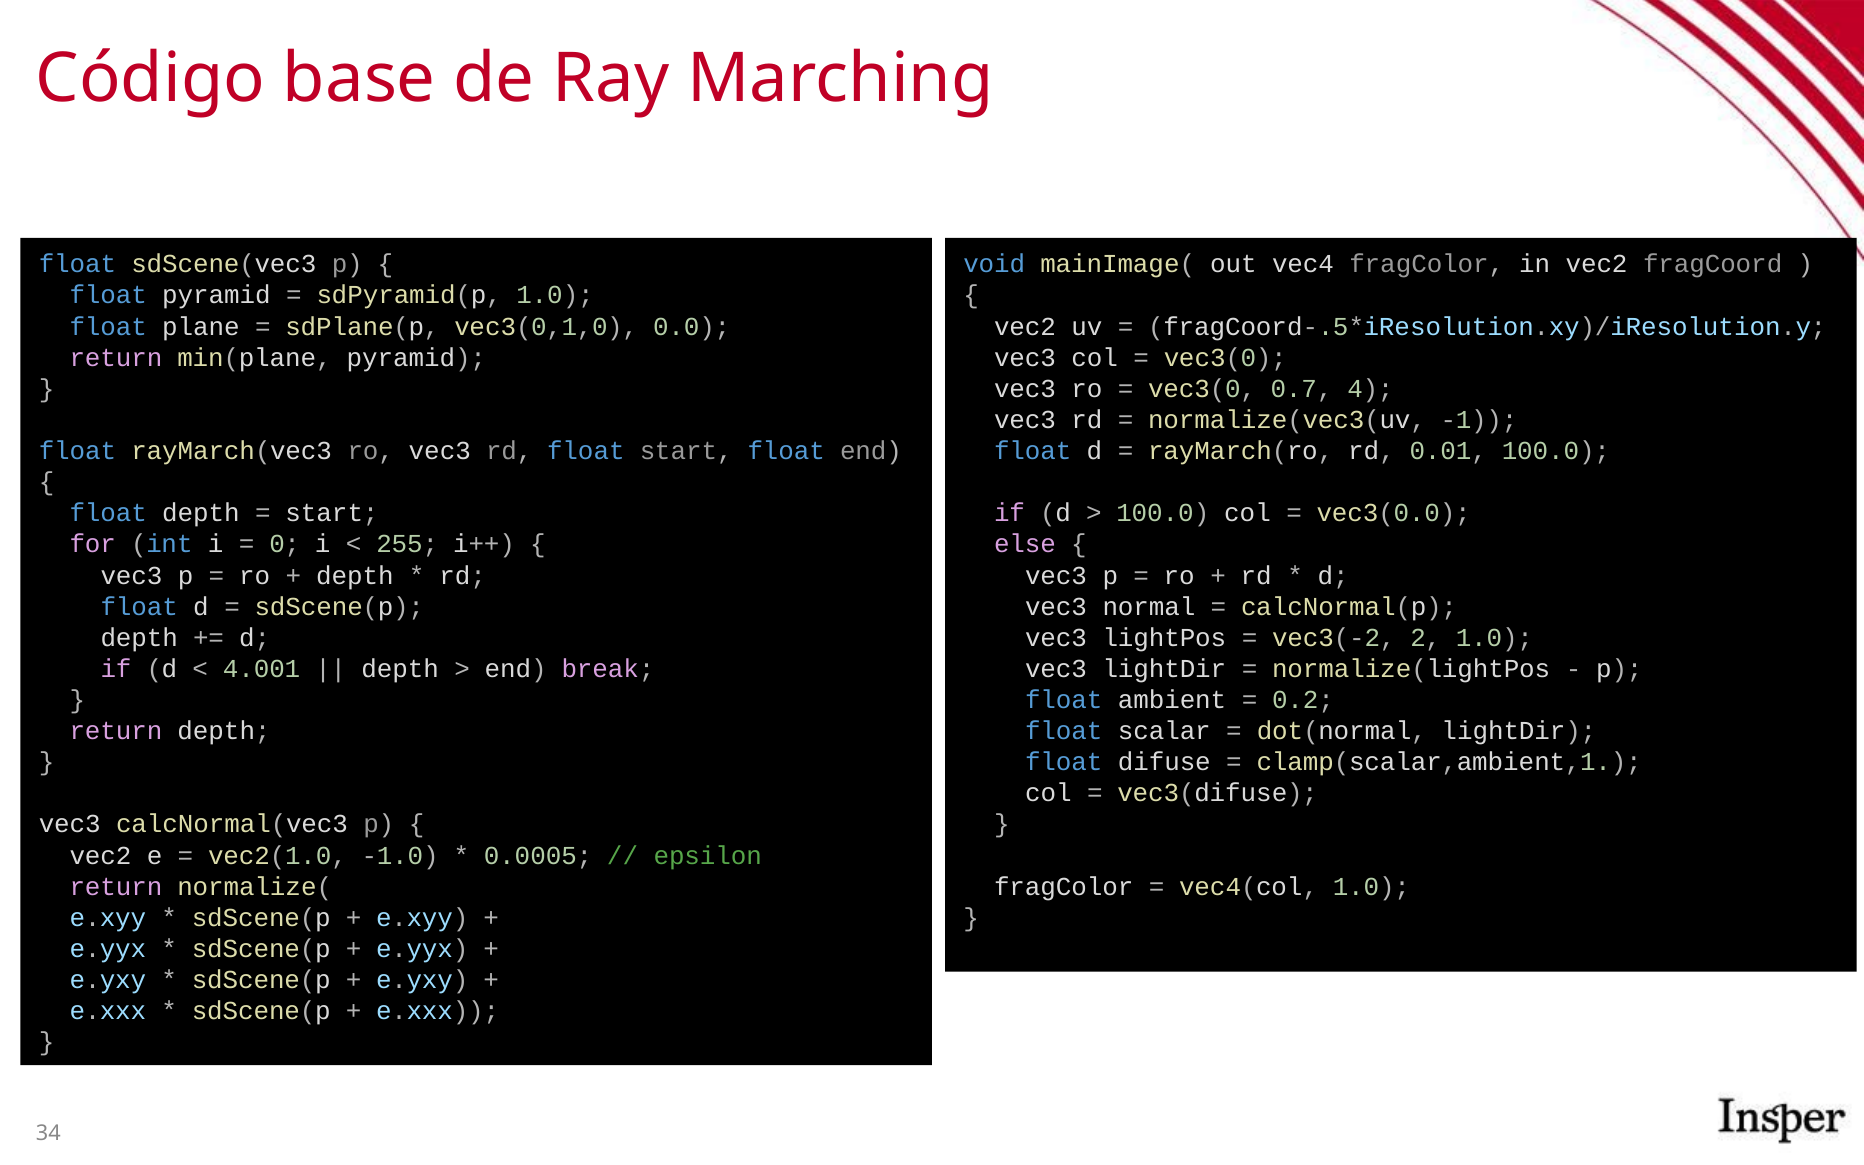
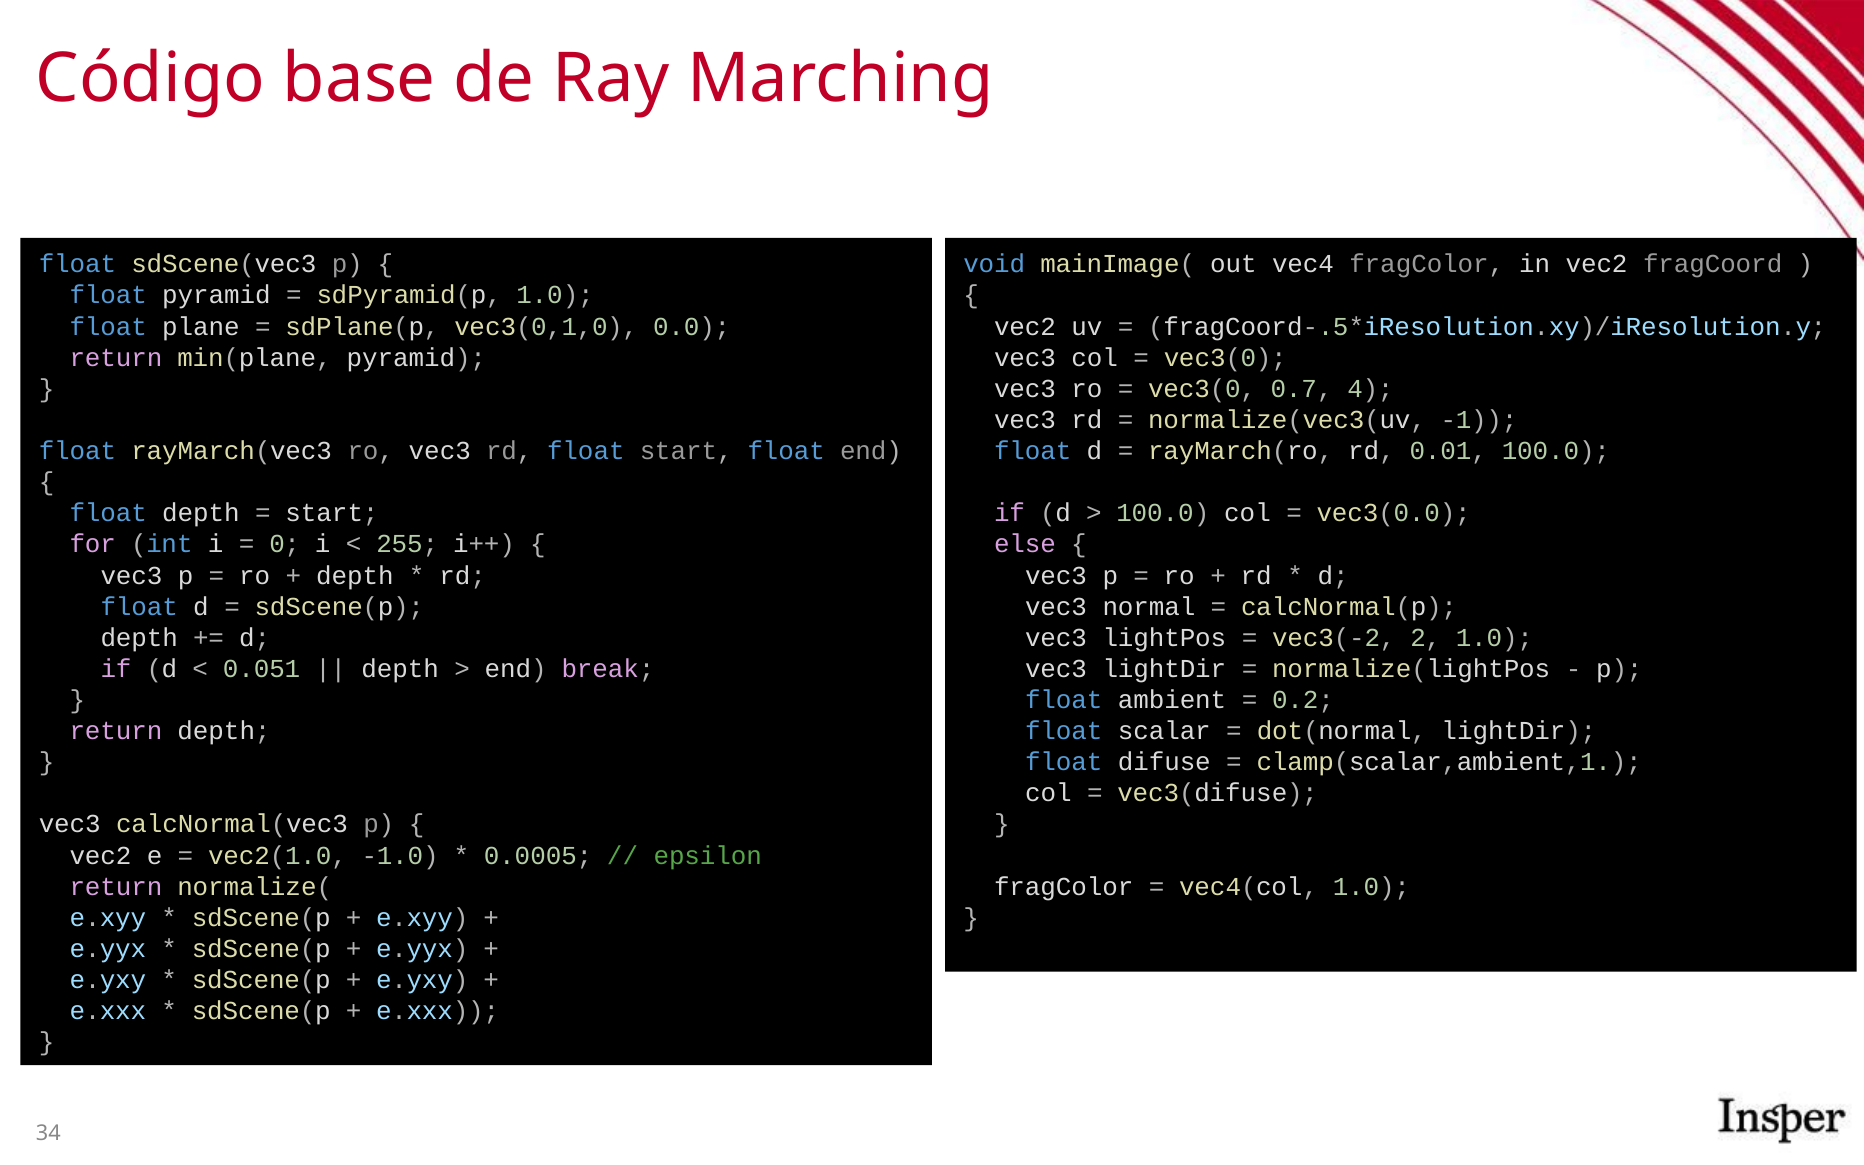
4.001: 4.001 -> 0.051 (262, 669)
